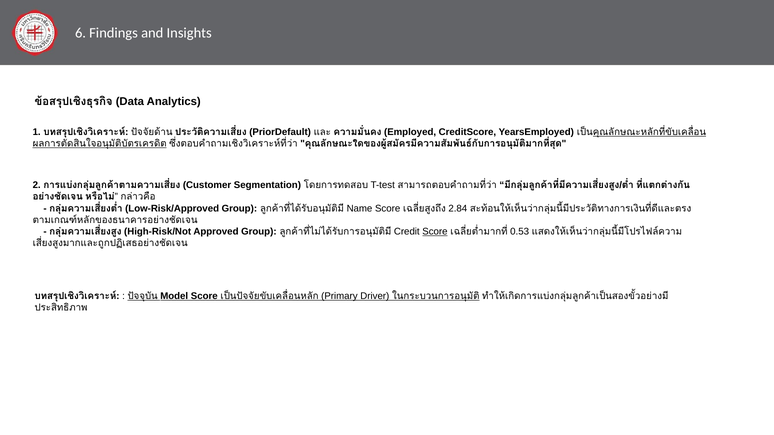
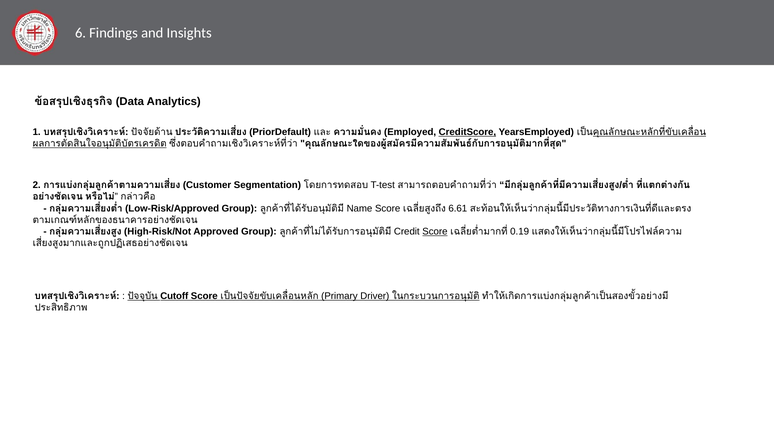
CreditScore underline: none -> present (467, 132)
2.84: 2.84 -> 6.61 (458, 209)
0.53: 0.53 -> 0.19 (520, 232)
Model: Model -> Cutoff (174, 296)
